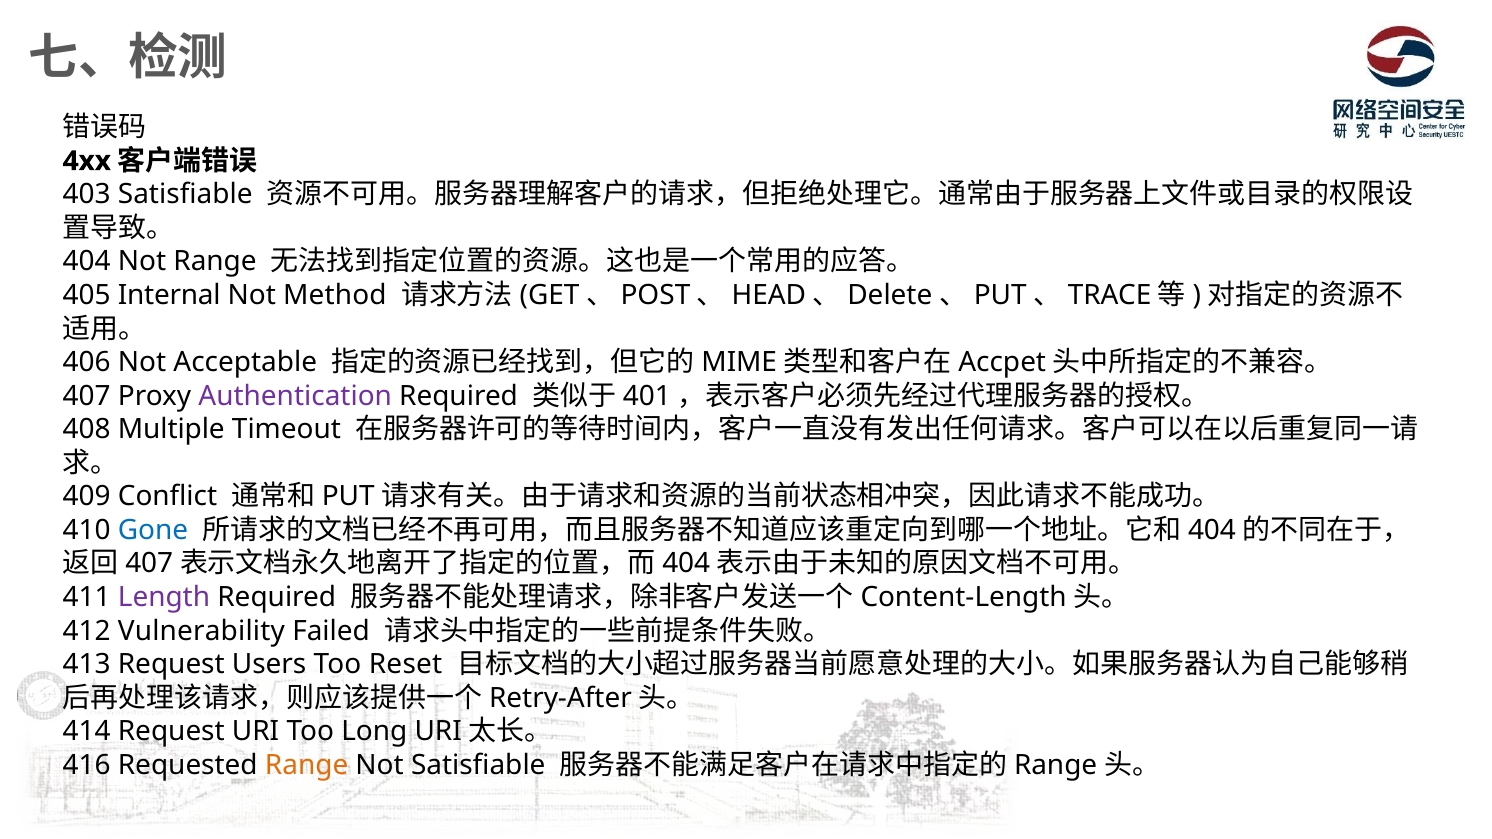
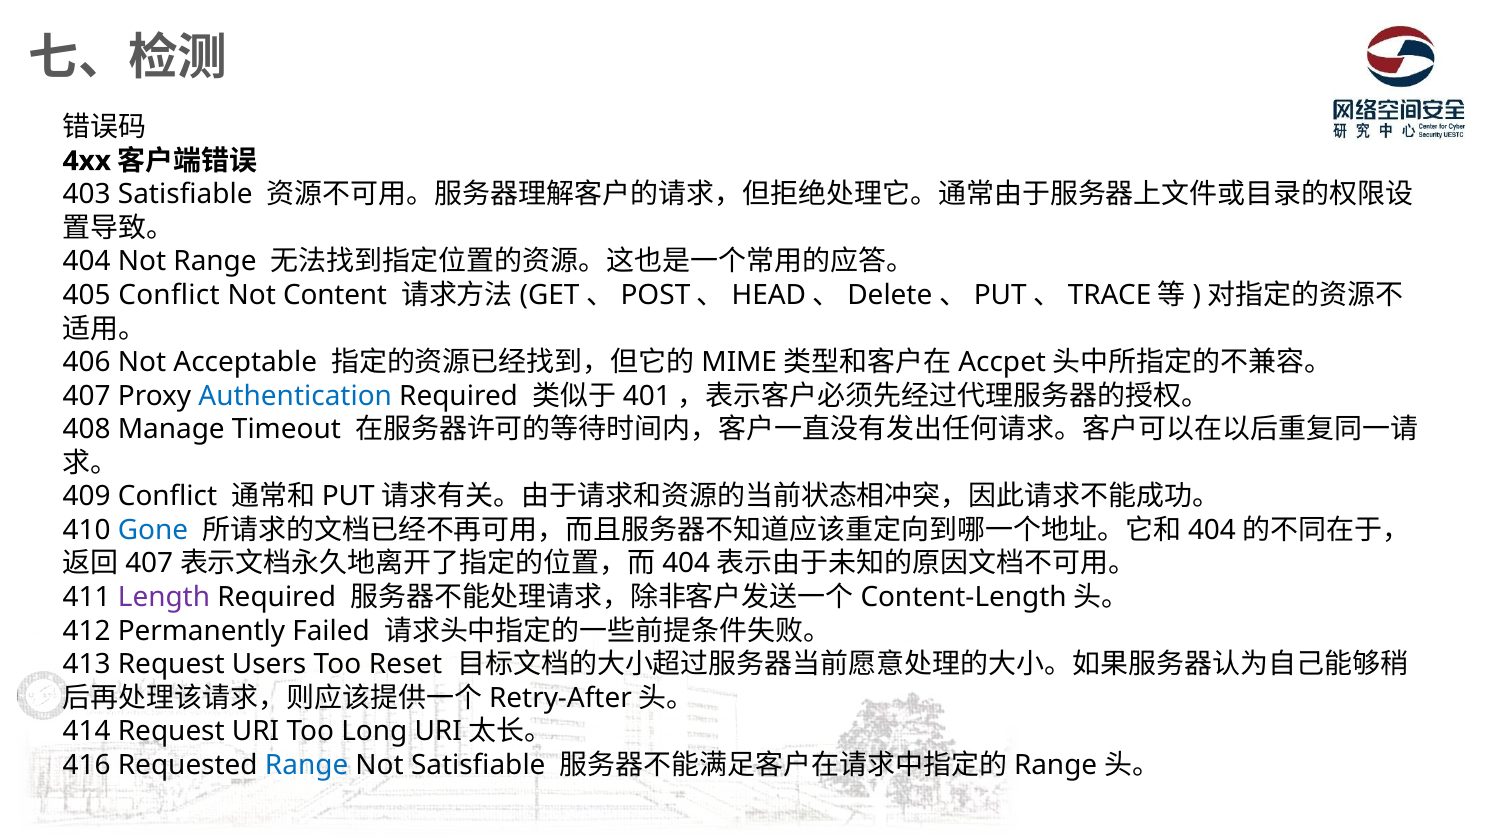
405 Internal: Internal -> Conflict (169, 295)
Method: Method -> Content (335, 295)
Authentication colour: purple -> blue (295, 396)
Multiple: Multiple -> Manage (171, 430)
Vulnerability: Vulnerability -> Permanently (201, 631)
Range colour: orange -> blue (307, 765)
